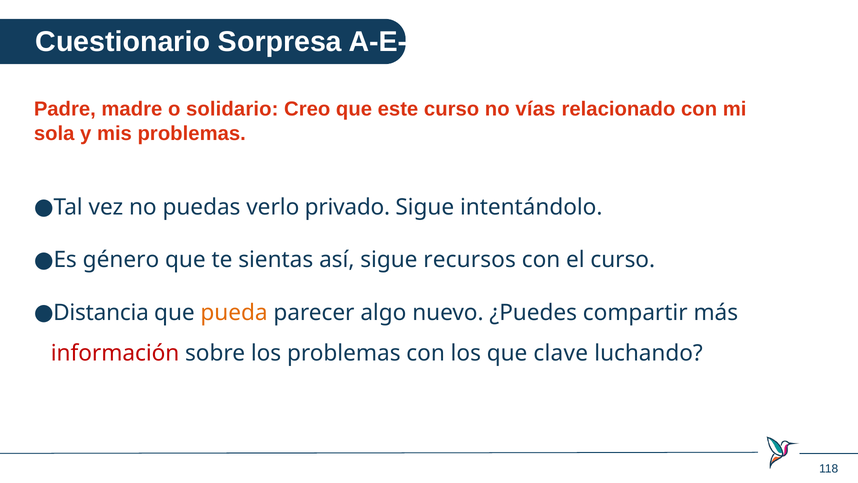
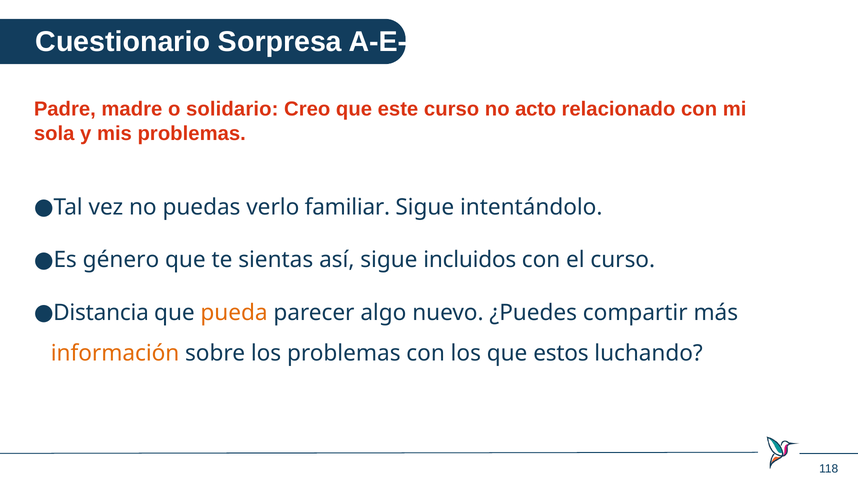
vías: vías -> acto (536, 109)
privado: privado -> familiar (347, 207)
recursos: recursos -> incluidos (470, 260)
información colour: red -> orange (115, 353)
clave: clave -> estos (561, 353)
